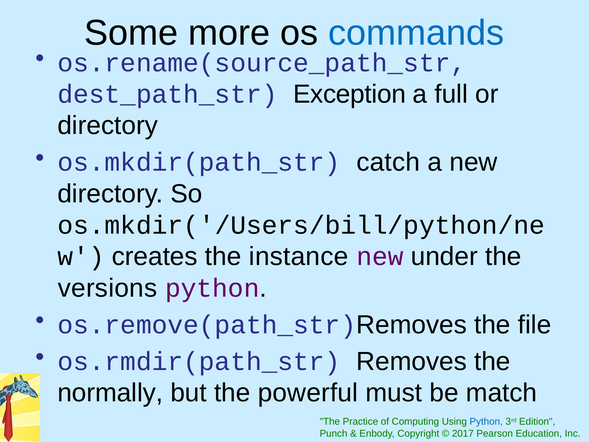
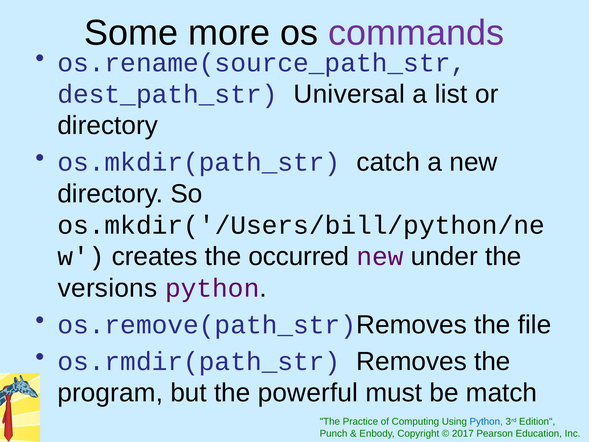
commands colour: blue -> purple (416, 33)
Exception: Exception -> Universal (349, 94)
full: full -> list (451, 94)
instance: instance -> occurred (299, 256)
normally: normally -> program (110, 393)
